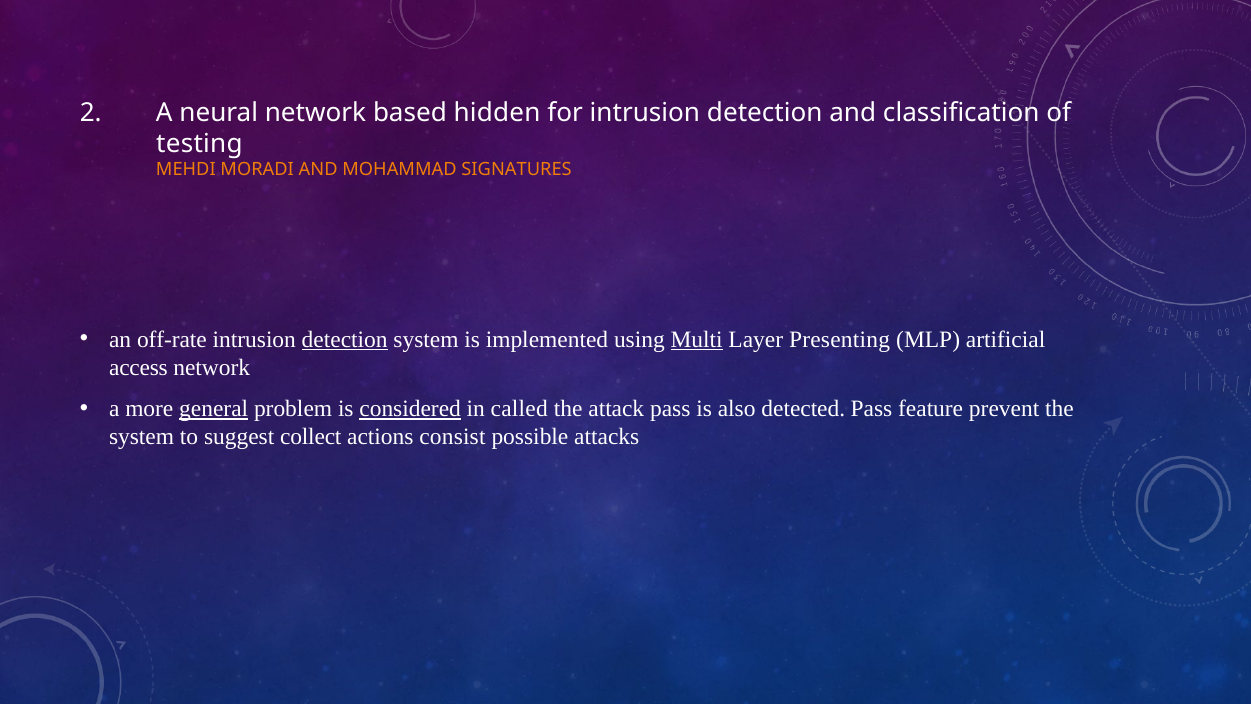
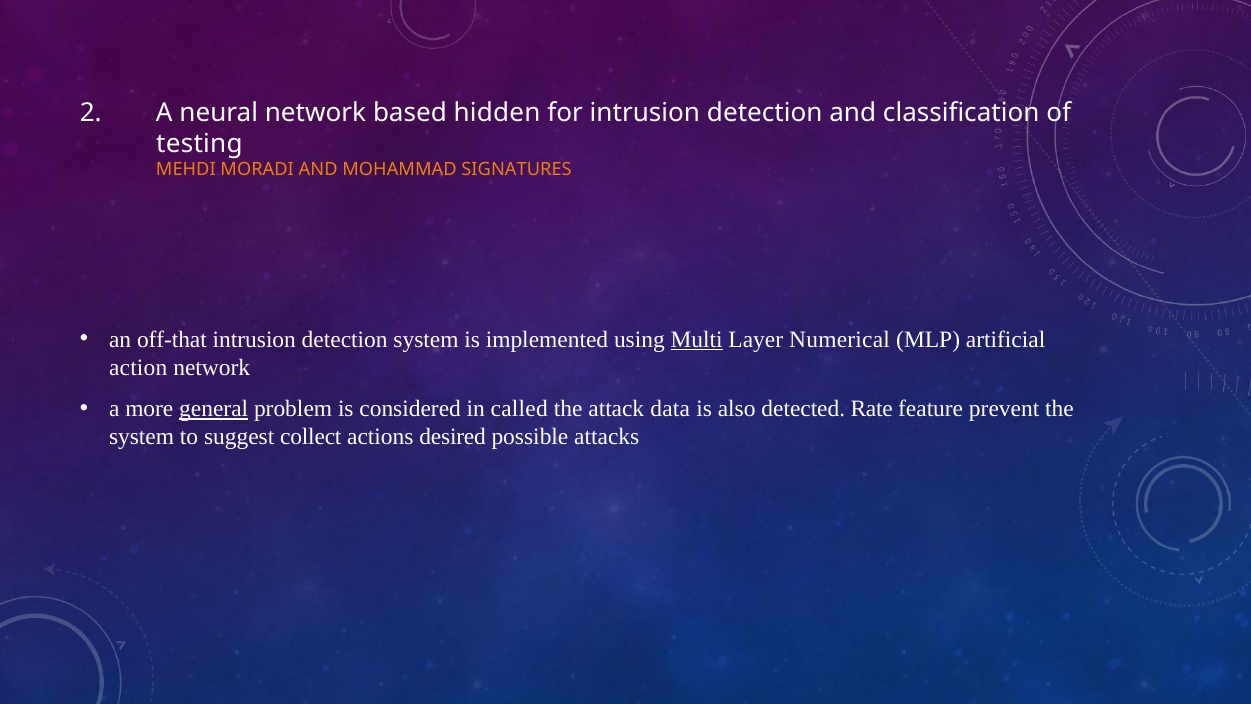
off-rate: off-rate -> off-that (172, 339)
detection underline: present -> none (345, 339)
Presenting: Presenting -> Numerical (840, 339)
access: access -> action (138, 367)
considered underline: present -> none (410, 409)
attack pass: pass -> data (670, 409)
detected Pass: Pass -> Rate (872, 409)
consist: consist -> desired (453, 437)
